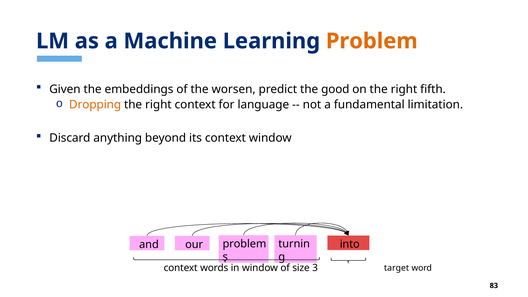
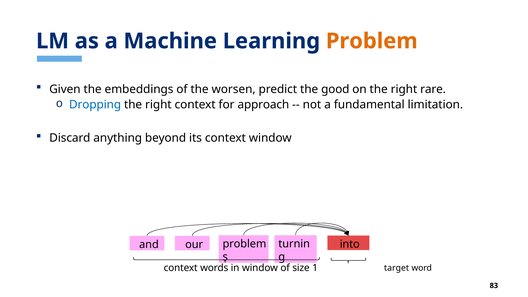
fifth: fifth -> rare (433, 89)
Dropping colour: orange -> blue (95, 105)
language: language -> approach (263, 105)
3: 3 -> 1 (315, 268)
